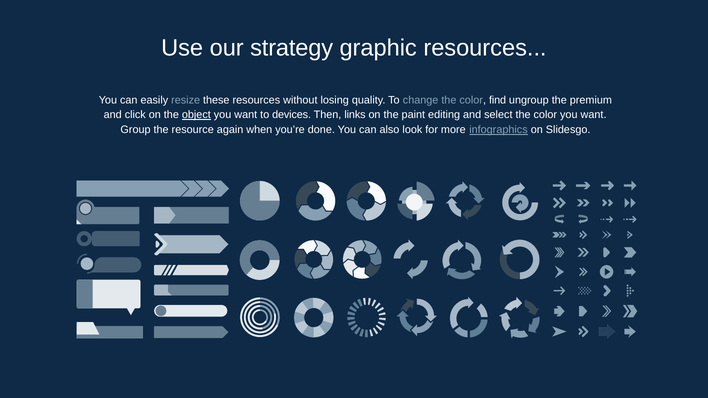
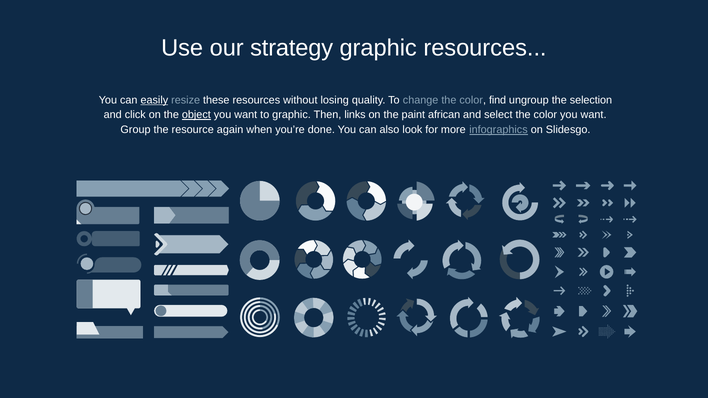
easily underline: none -> present (154, 100)
premium: premium -> selection (591, 100)
to devices: devices -> graphic (292, 115)
editing: editing -> african (444, 115)
